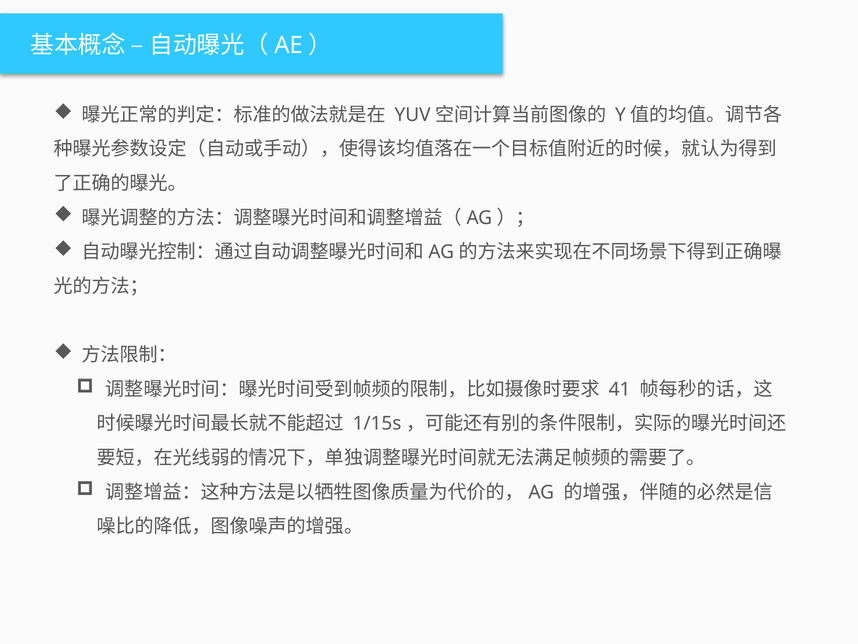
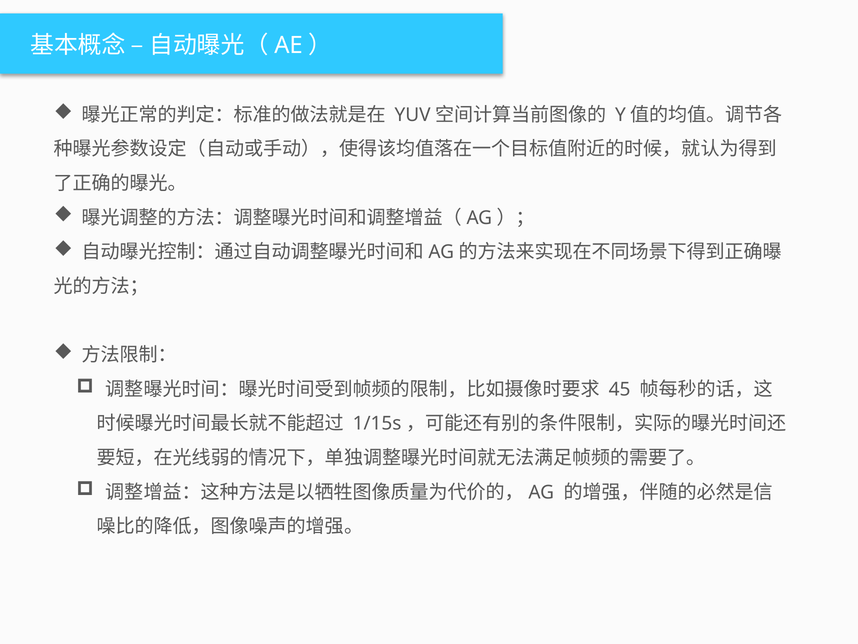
41: 41 -> 45 (620, 389)
